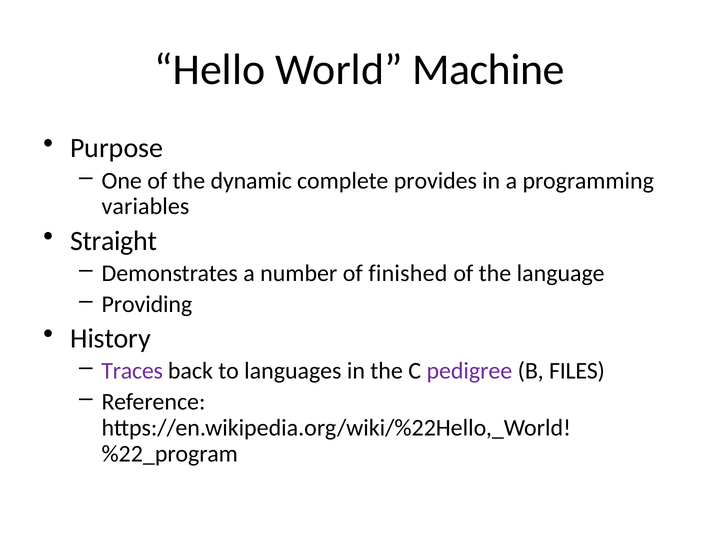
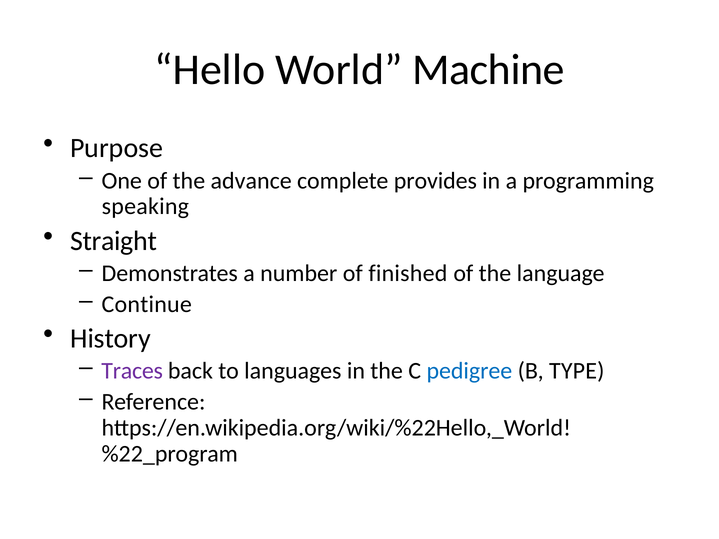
dynamic: dynamic -> advance (251, 181)
variables: variables -> speaking (145, 207)
Providing: Providing -> Continue (147, 304)
pedigree colour: purple -> blue (469, 371)
FILES: FILES -> TYPE (577, 371)
